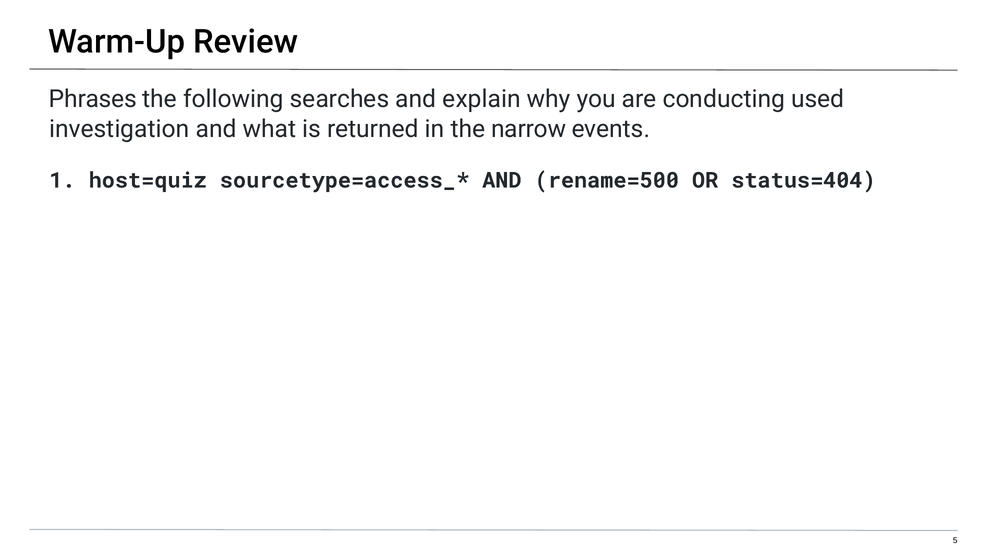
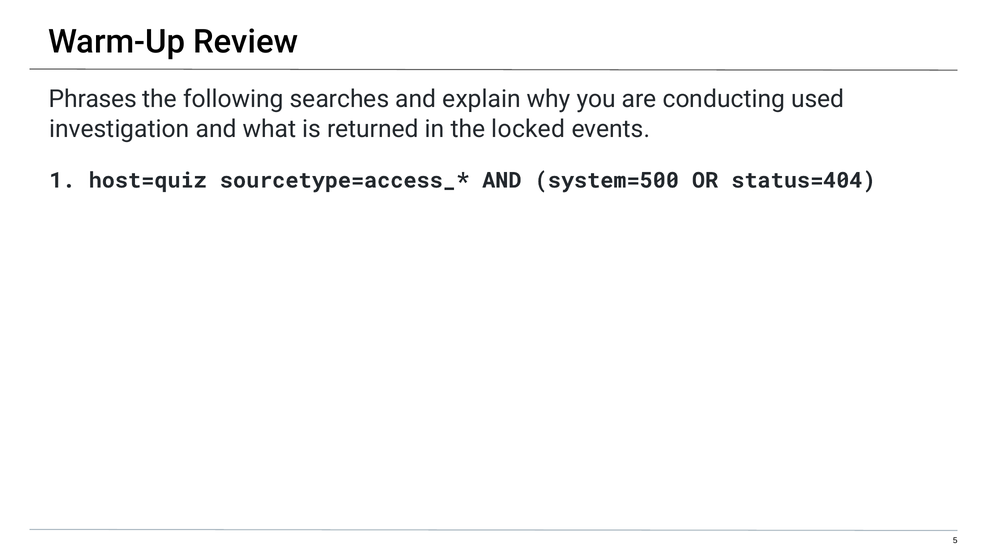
narrow: narrow -> locked (528, 129)
rename=500: rename=500 -> system=500 (607, 180)
